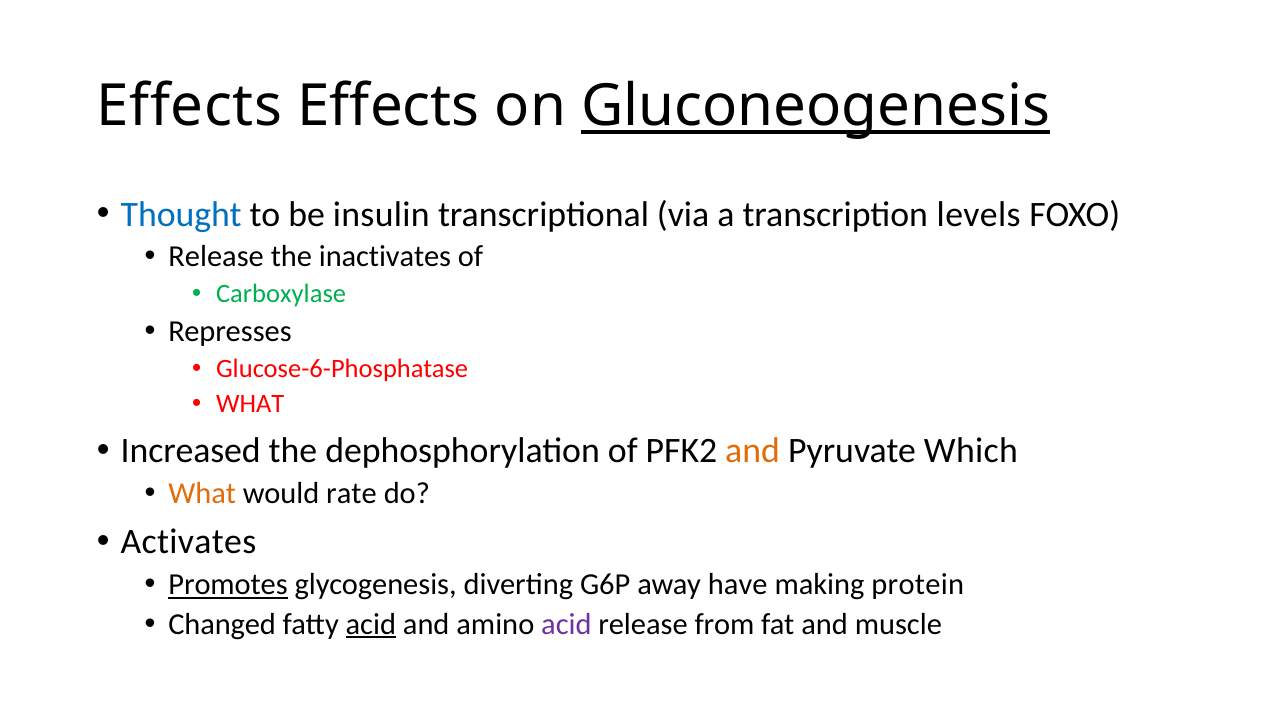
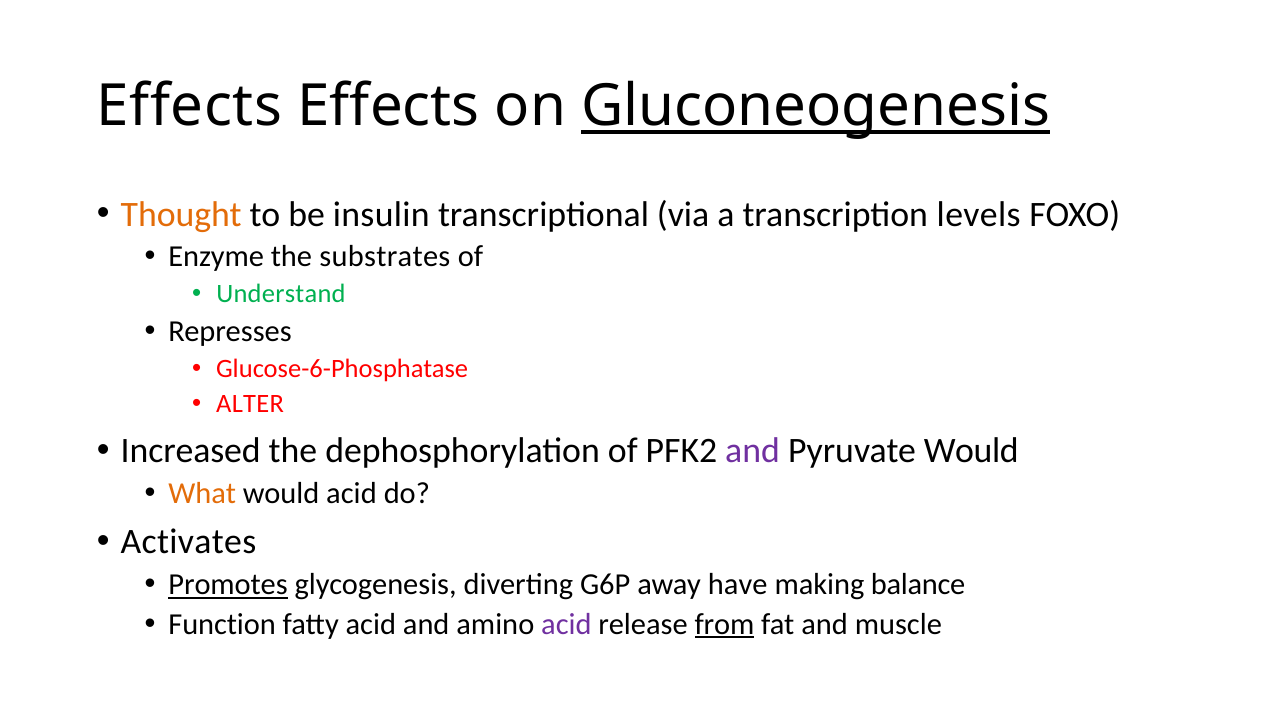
Thought colour: blue -> orange (181, 214)
Release: Release -> Enzyme (216, 257)
inactivates: inactivates -> substrates (385, 257)
Carboxylase: Carboxylase -> Understand (281, 294)
WHAT: WHAT -> ALTER (250, 404)
and colour: orange -> purple (753, 451)
Pyruvate Which: Which -> Would (971, 451)
would rate: rate -> acid (351, 493)
protein: protein -> balance (918, 584)
Changed: Changed -> Function (222, 624)
acid underline: present -> none (371, 624)
from underline: none -> present (724, 624)
